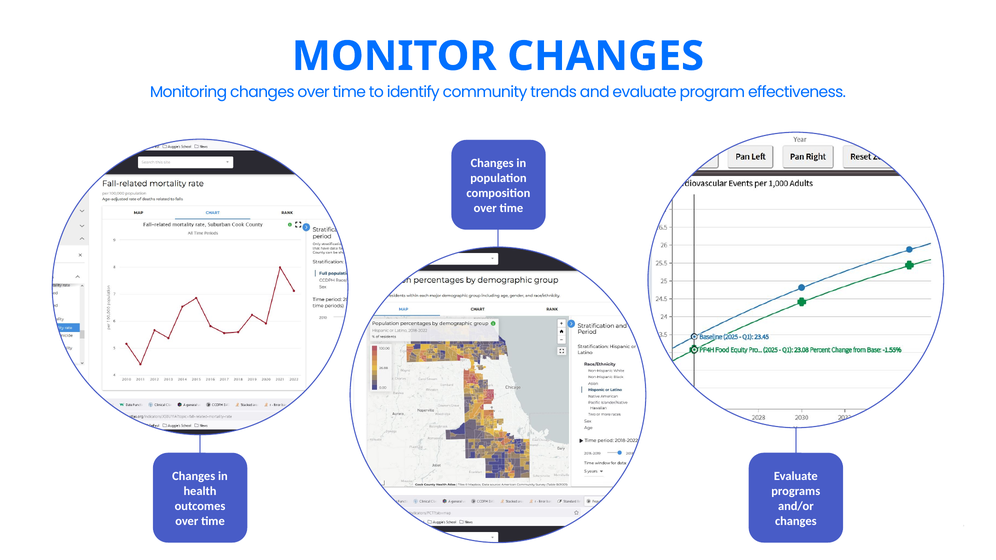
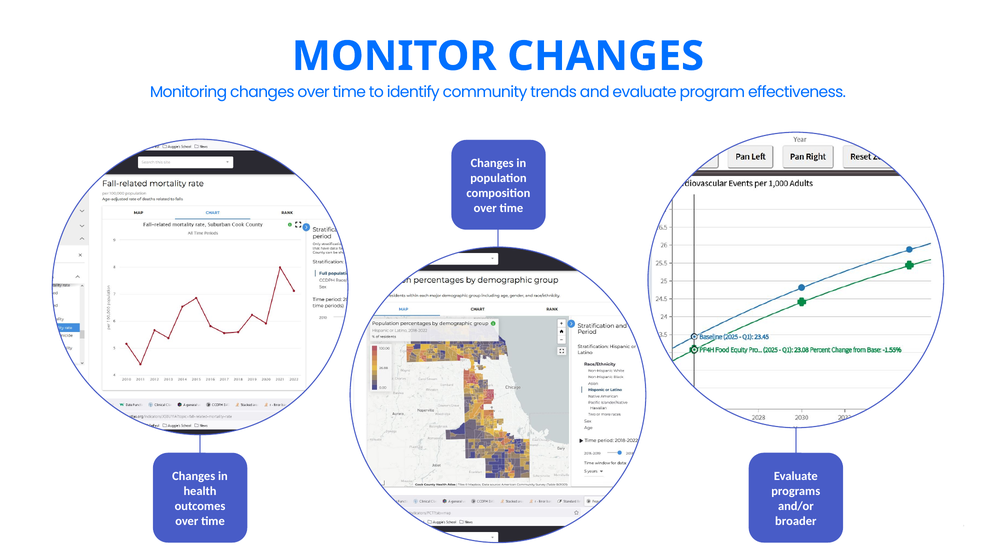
changes: changes -> broader (796, 521)
